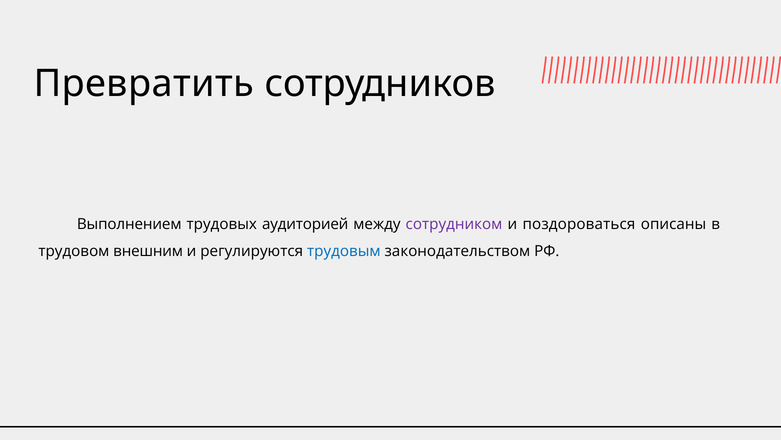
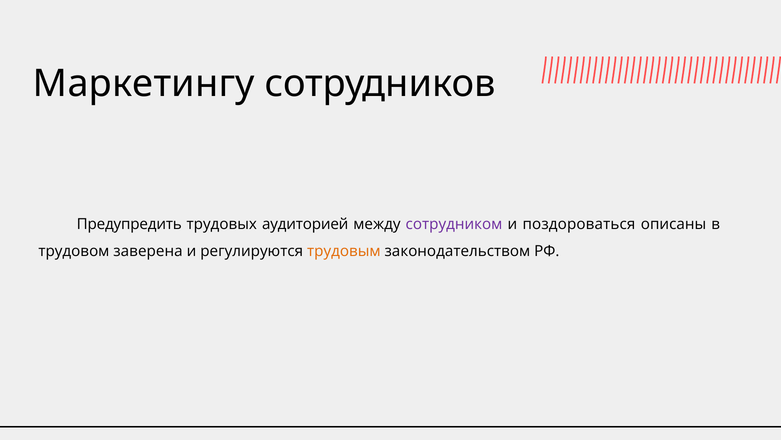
Превратить: Превратить -> Маркетингу (144, 83)
Выполнением: Выполнением -> Предупредить (129, 224)
внешним: внешним -> заверена (148, 251)
трудовым colour: blue -> orange (344, 251)
